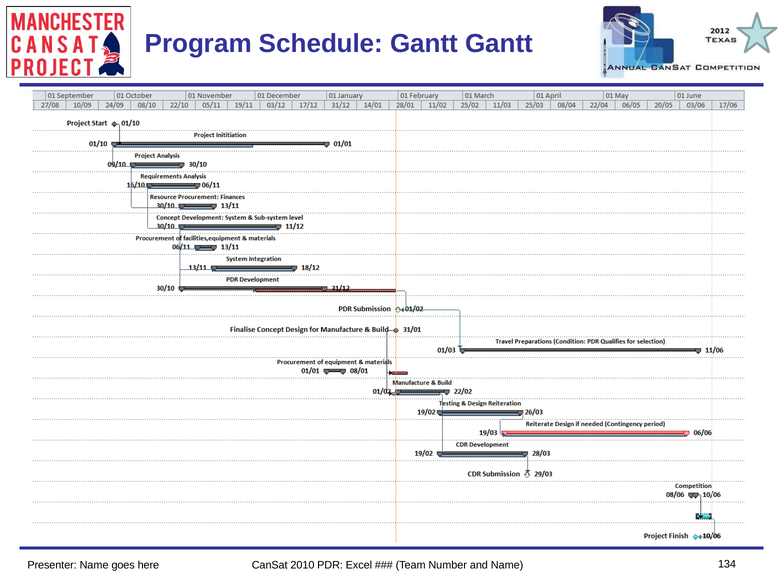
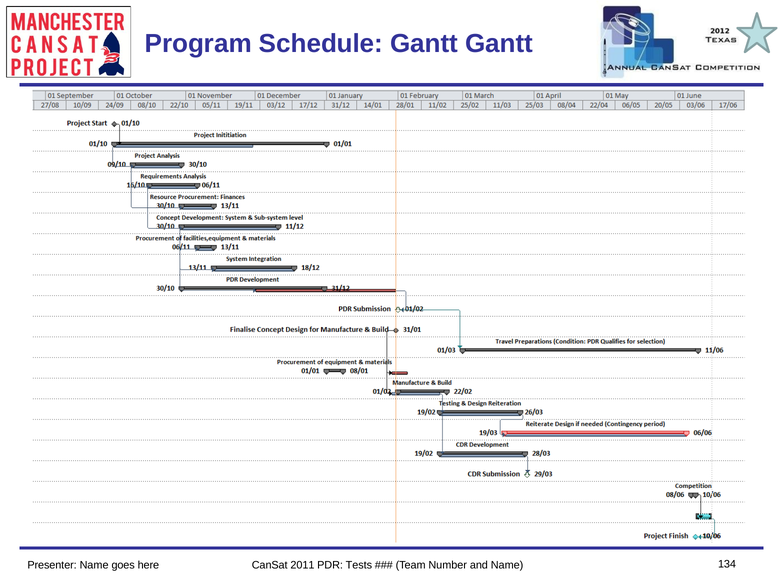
2010: 2010 -> 2011 (302, 566)
Excel: Excel -> Tests (359, 566)
